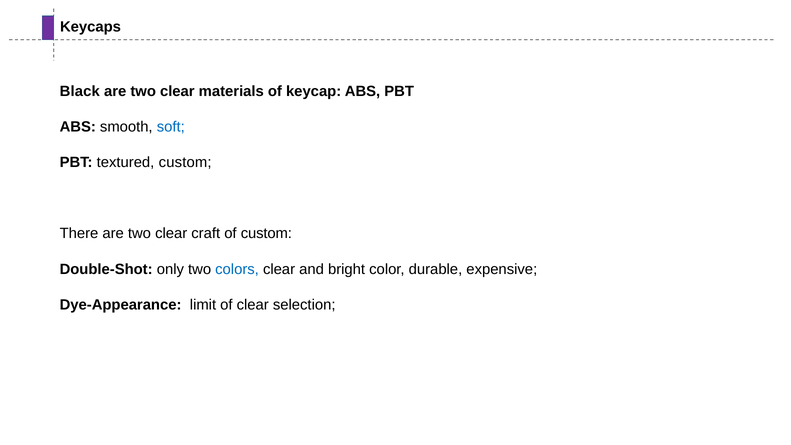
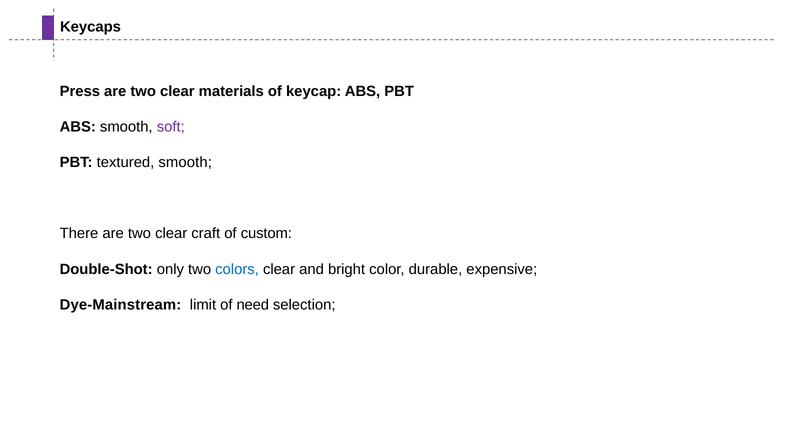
Black: Black -> Press (80, 91)
soft colour: blue -> purple (171, 127)
textured custom: custom -> smooth (185, 162)
Dye-Appearance: Dye-Appearance -> Dye-Mainstream (120, 305)
of clear: clear -> need (253, 305)
